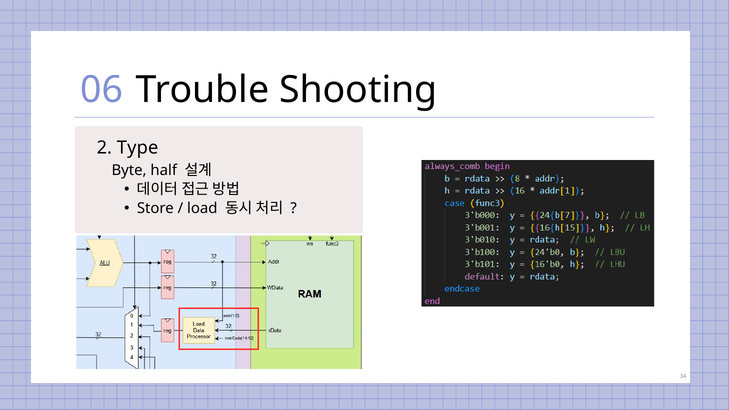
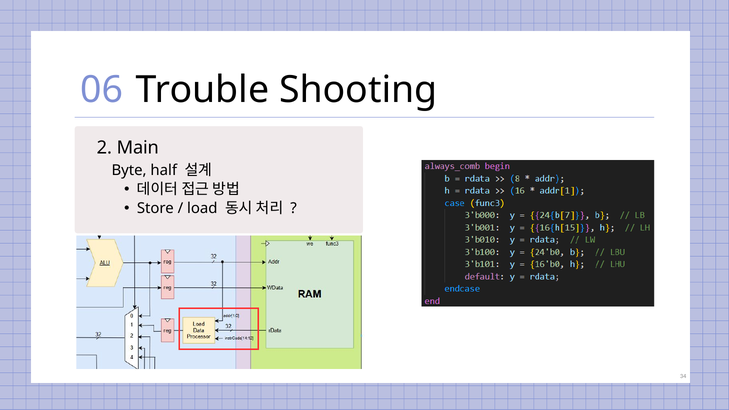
Type: Type -> Main (138, 148)
